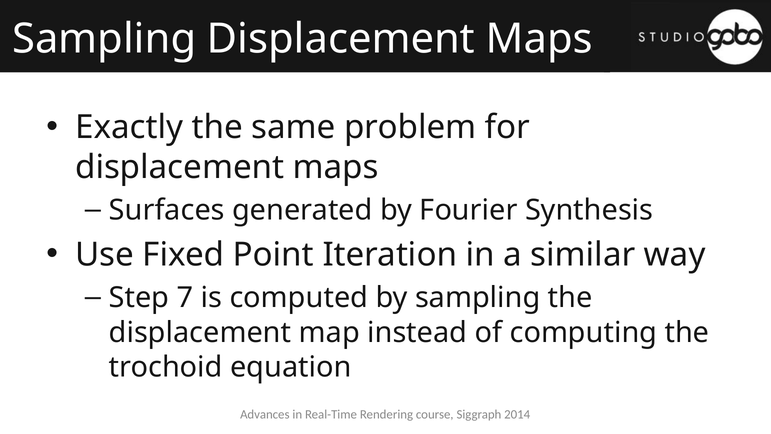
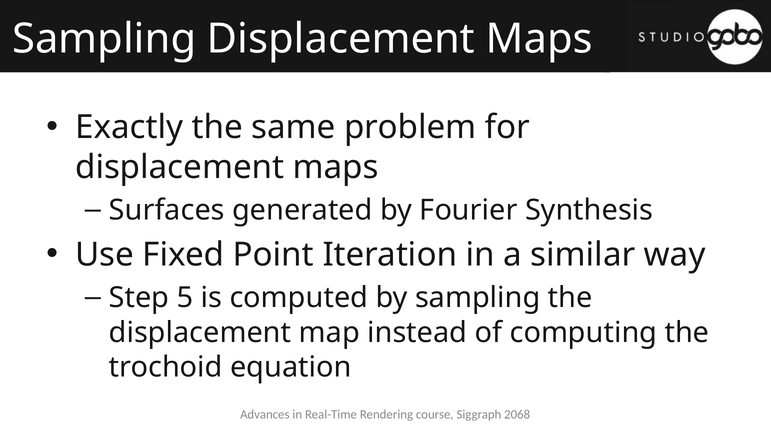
7: 7 -> 5 (185, 298)
2014: 2014 -> 2068 (517, 414)
